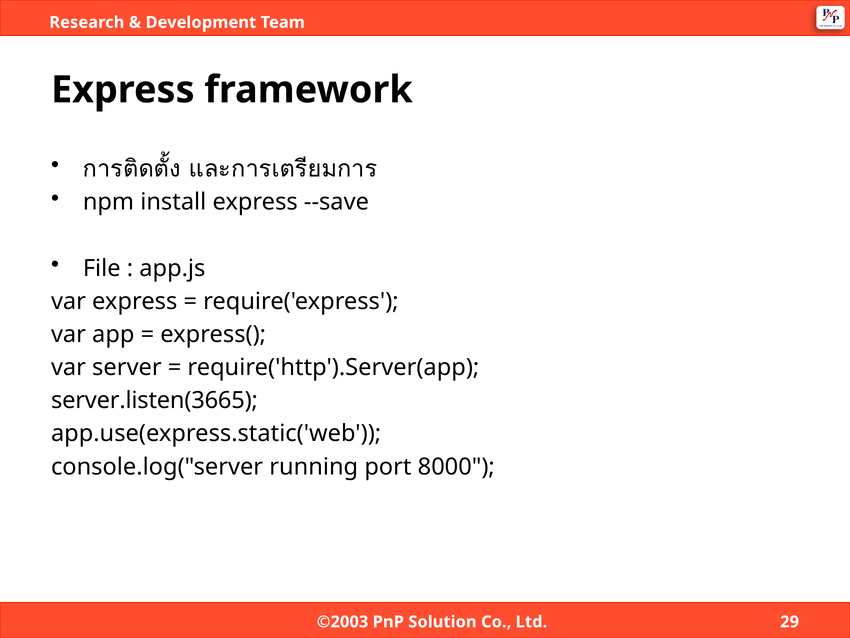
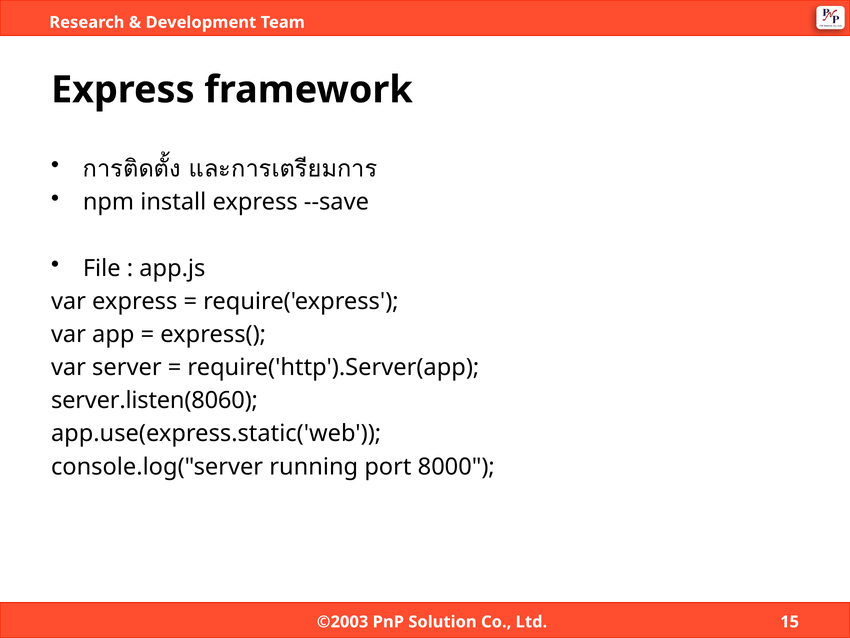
server.listen(3665: server.listen(3665 -> server.listen(8060 (154, 400)
29: 29 -> 15 (790, 621)
